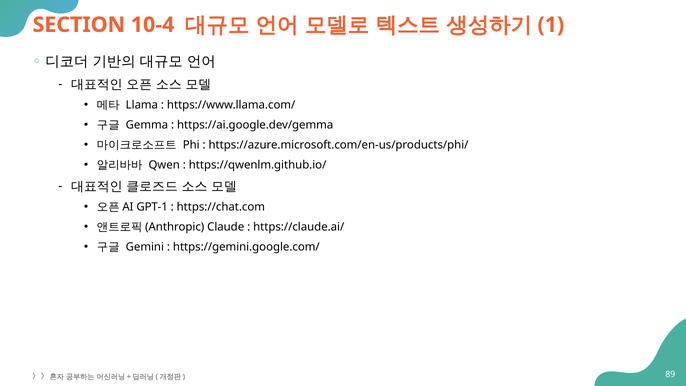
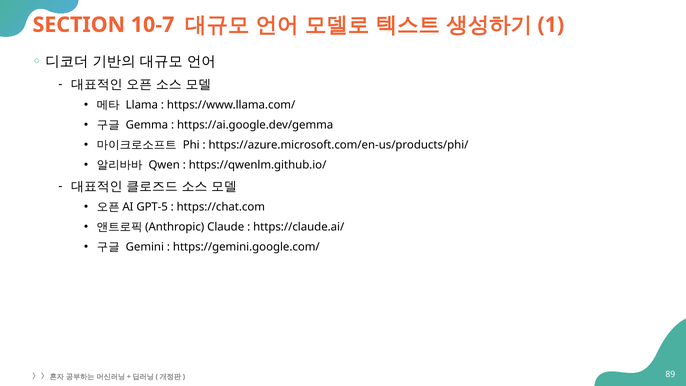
10-4: 10-4 -> 10-7 (153, 25)
GPT-1: GPT-1 -> GPT-5 (152, 207)
